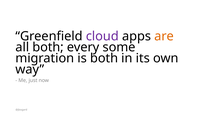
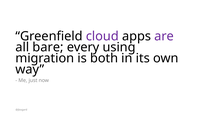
are colour: orange -> purple (164, 36)
all both: both -> bare (48, 47)
some: some -> using (119, 47)
